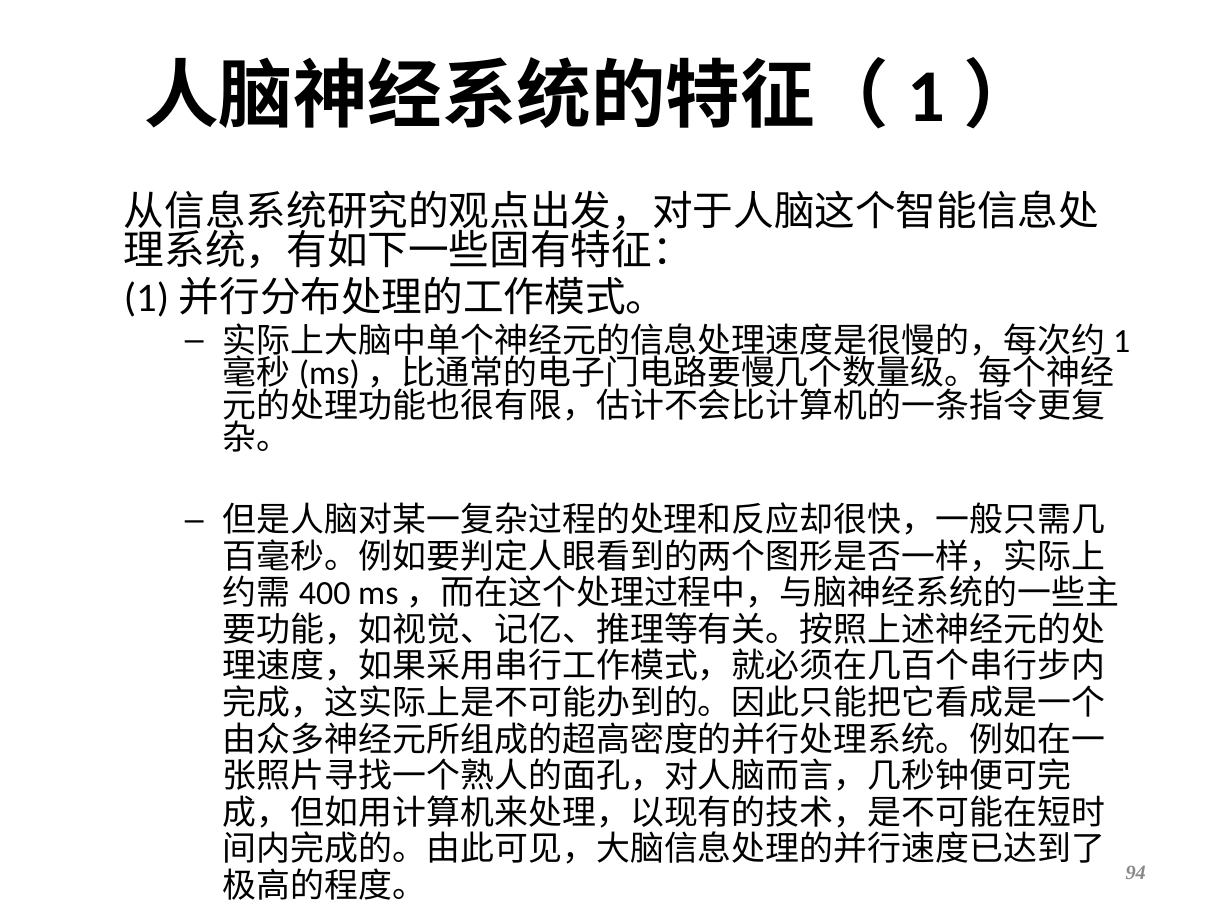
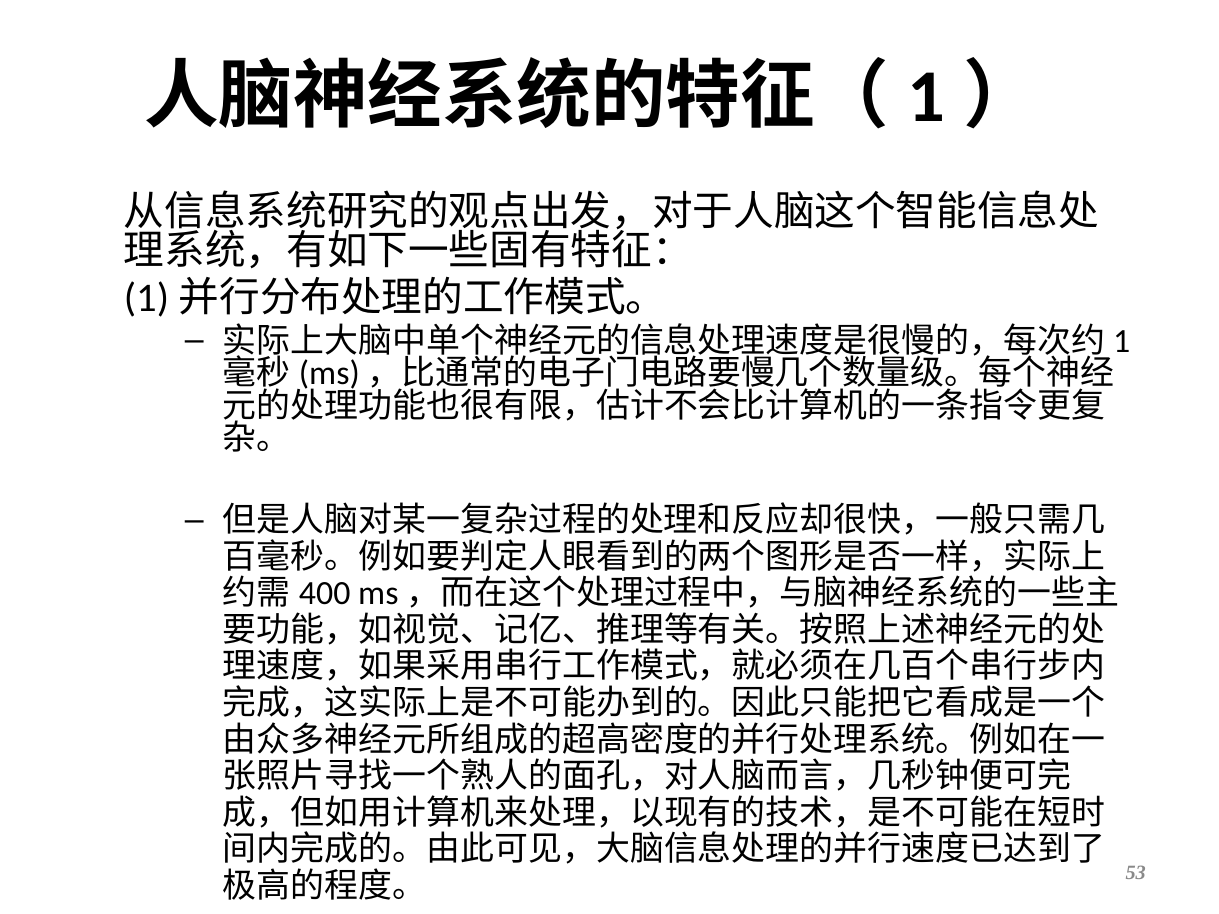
94: 94 -> 53 (1136, 873)
